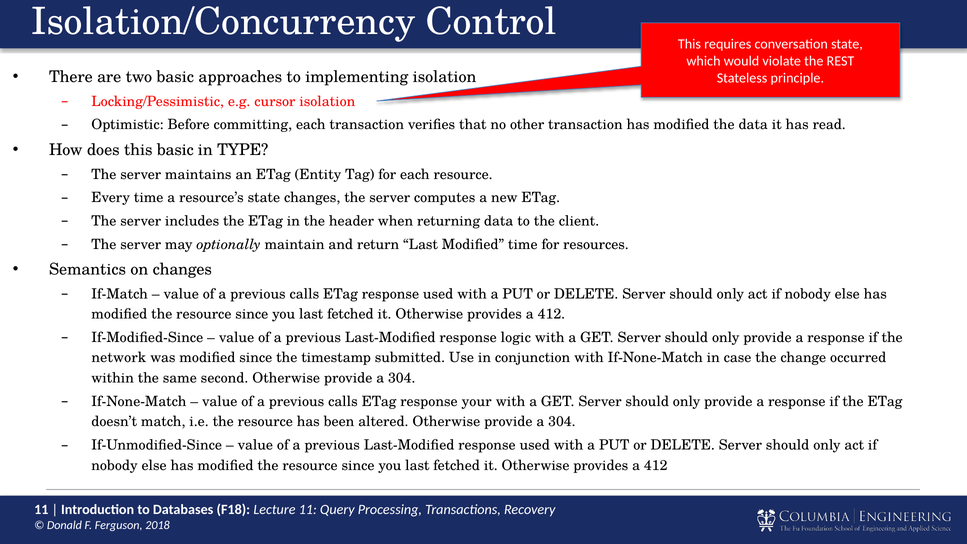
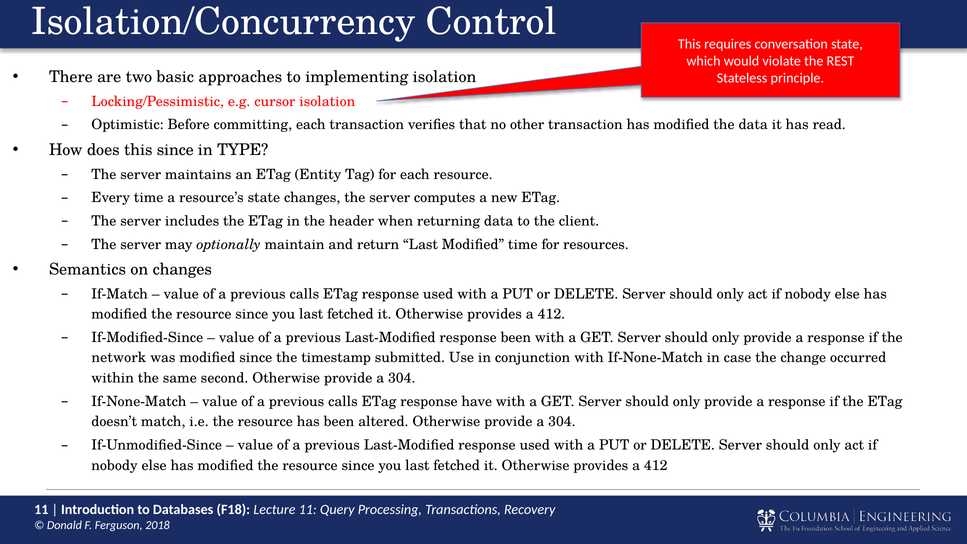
this basic: basic -> since (175, 150)
response logic: logic -> been (516, 337)
your: your -> have (477, 401)
